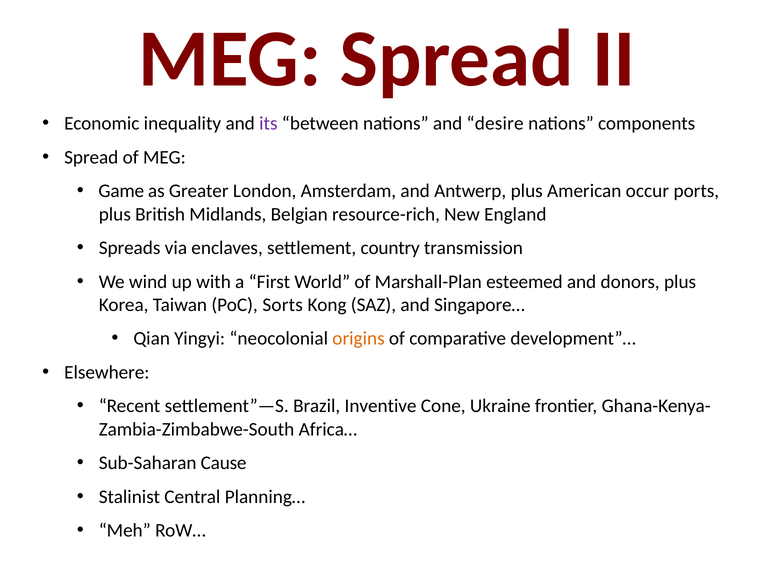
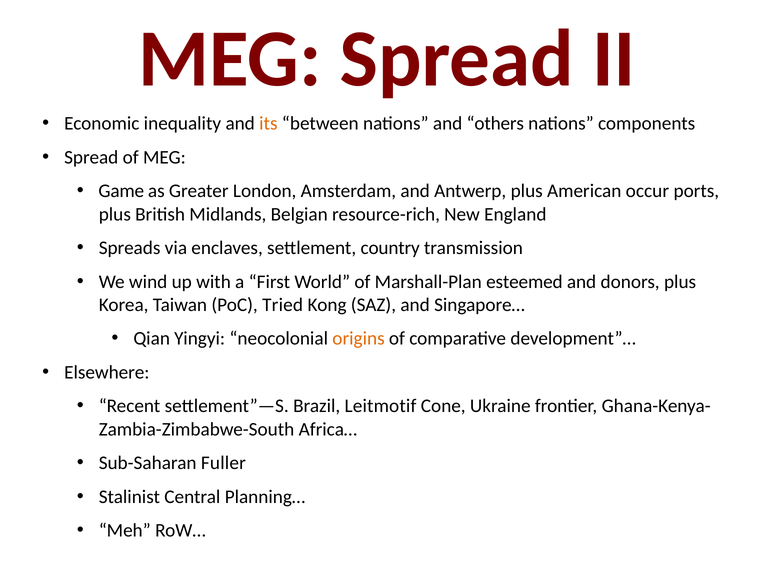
its colour: purple -> orange (268, 123)
desire: desire -> others (495, 123)
Sorts: Sorts -> Tried (283, 305)
Inventive: Inventive -> Leitmotif (380, 406)
Cause: Cause -> Fuller (223, 463)
